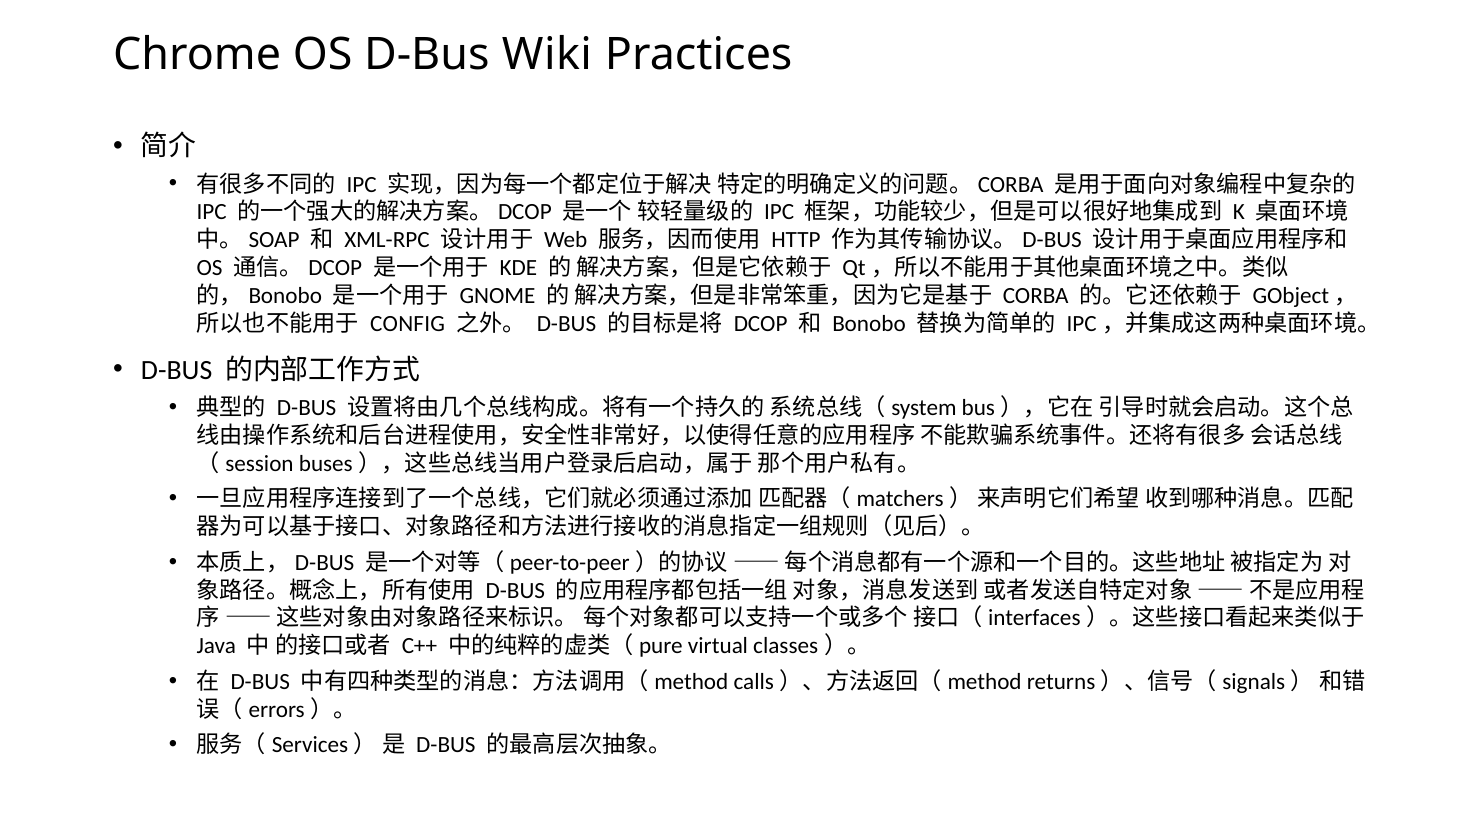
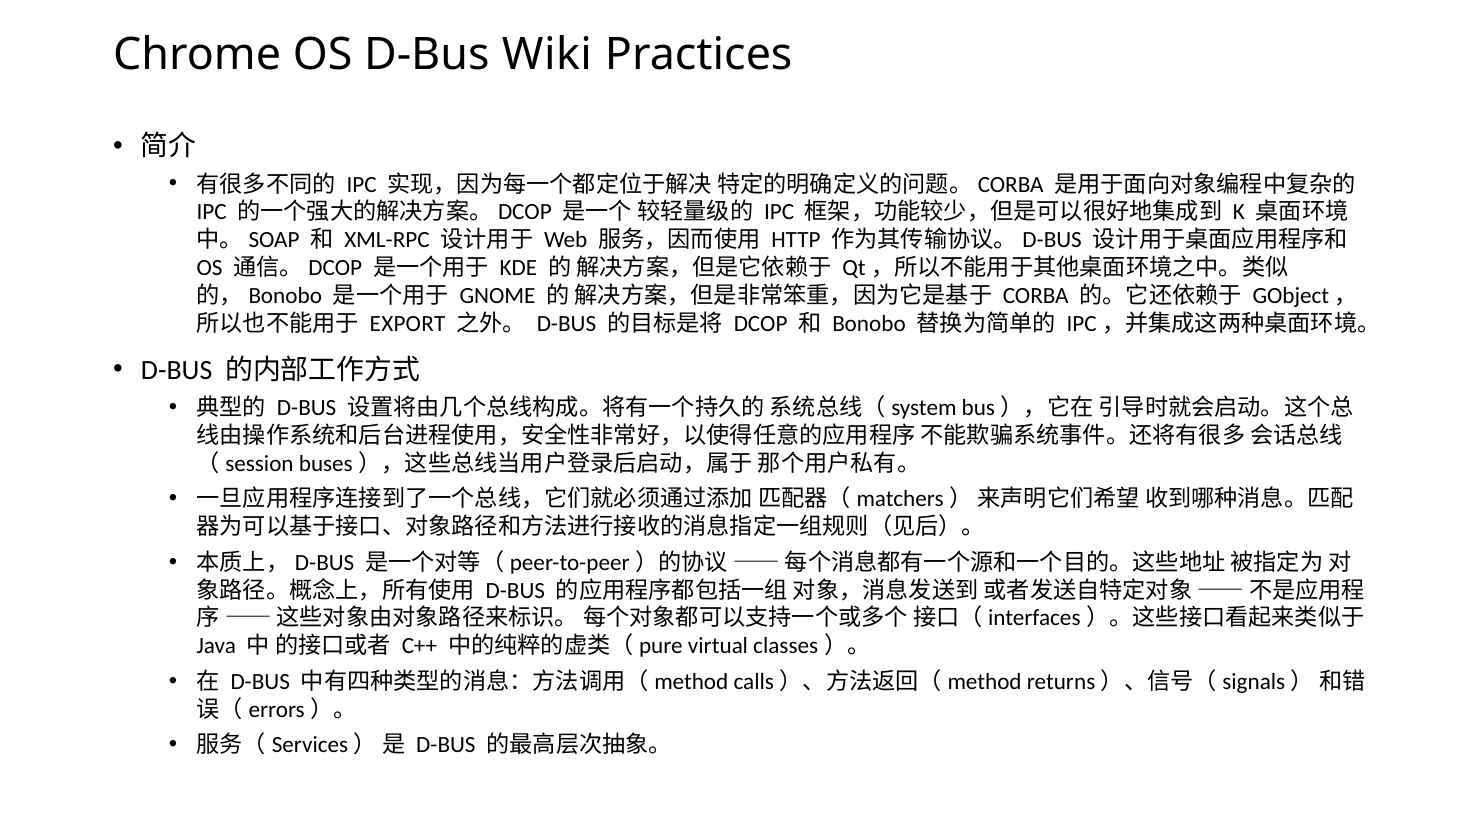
CONFIG: CONFIG -> EXPORT (408, 323)
